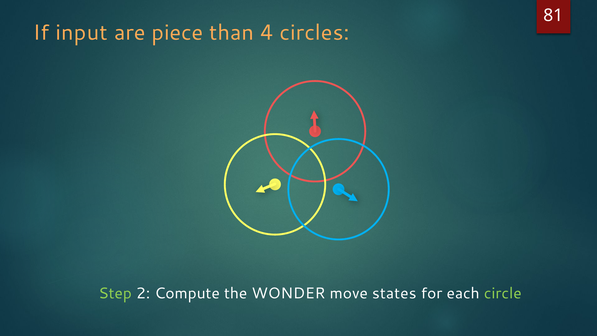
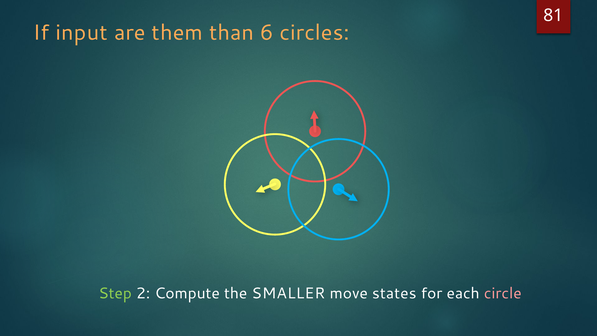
piece: piece -> them (177, 33)
4: 4 -> 6 (267, 33)
WONDER: WONDER -> SMALLER (288, 293)
circle colour: light green -> pink (503, 293)
